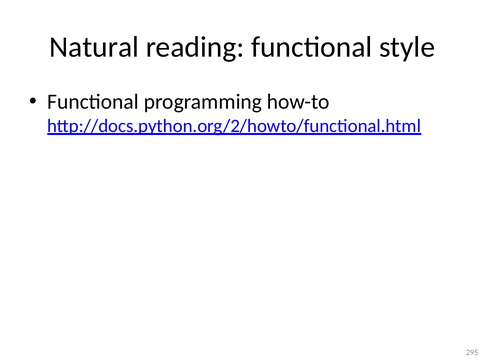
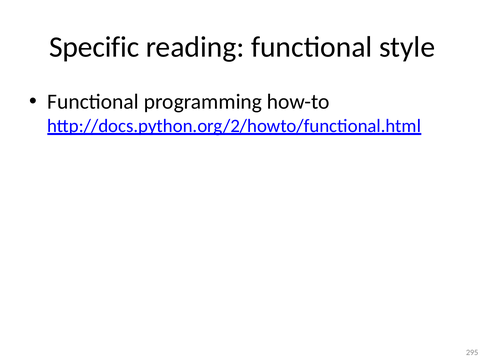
Natural: Natural -> Specific (94, 47)
